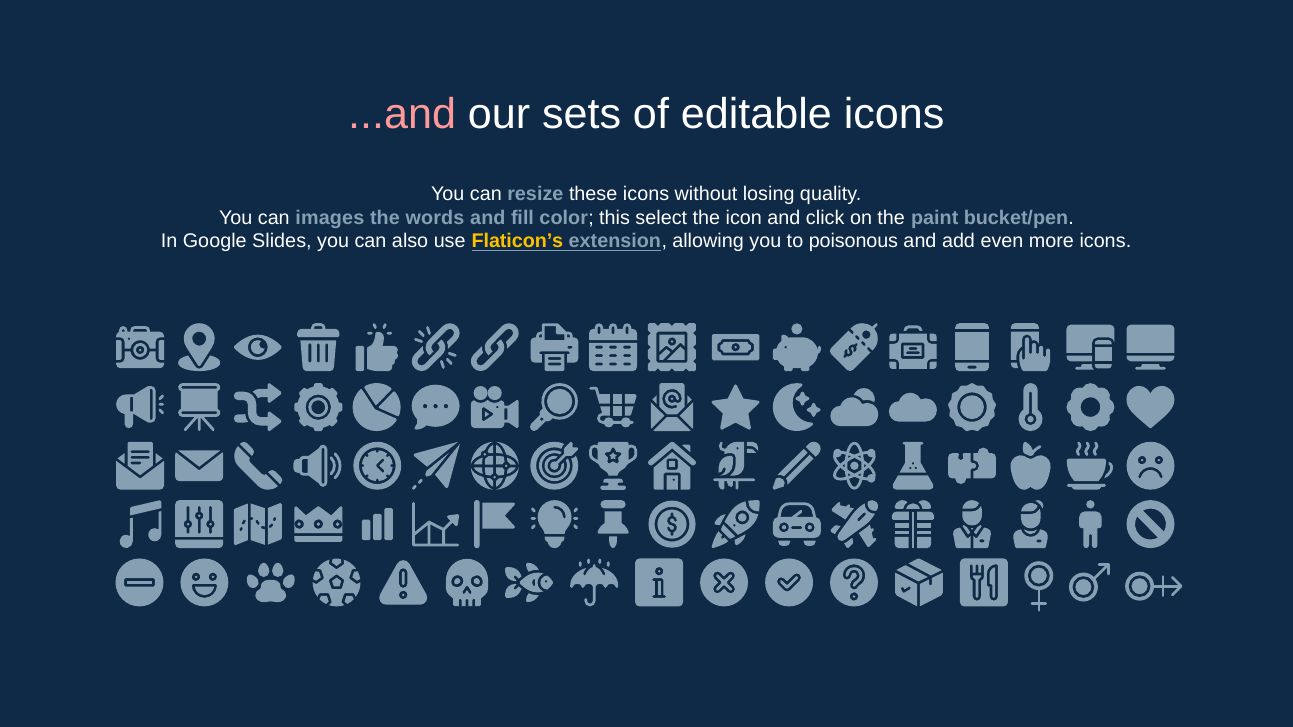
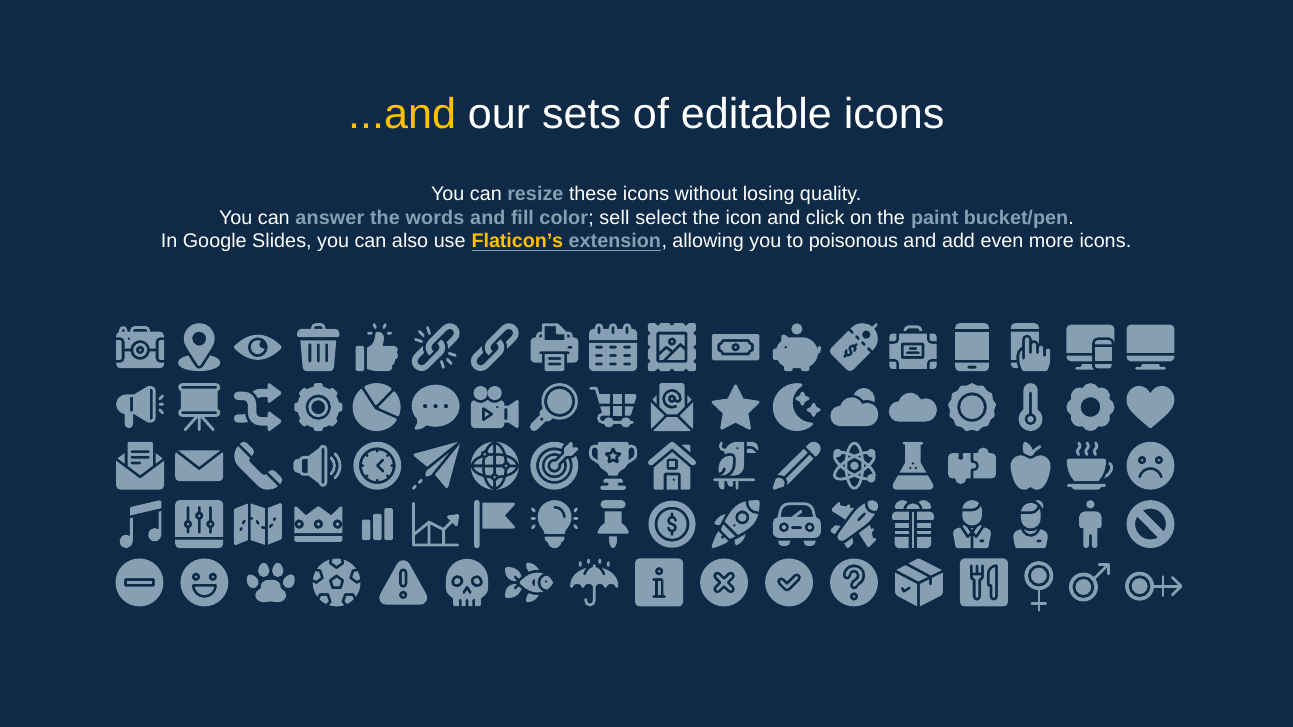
...and colour: pink -> yellow (402, 114)
images: images -> answer (330, 218)
this: this -> sell (614, 218)
